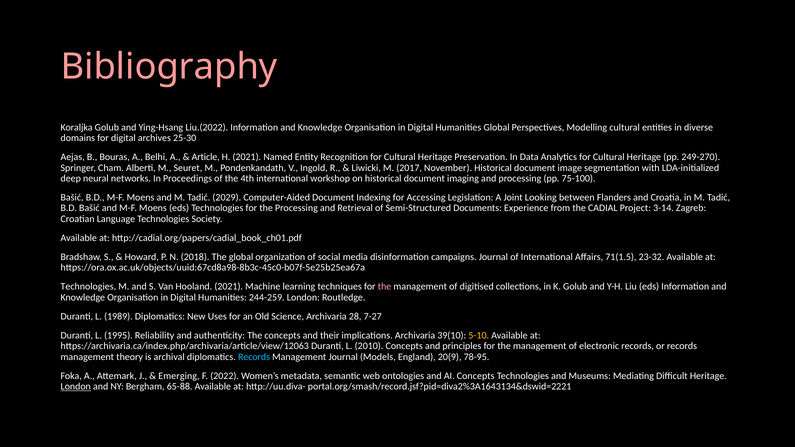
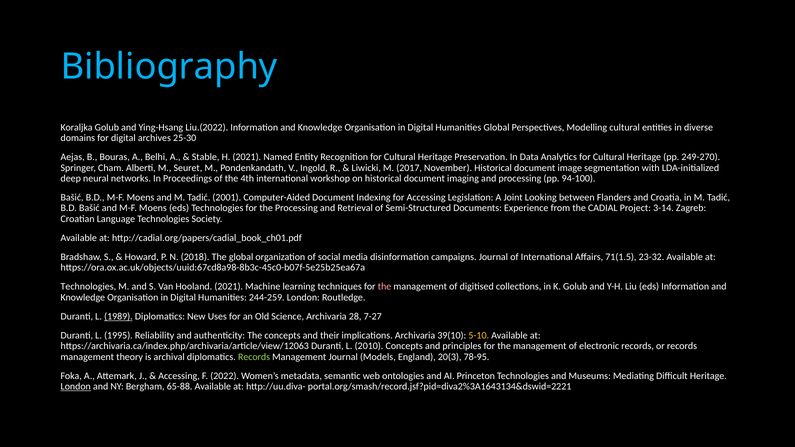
Bibliography colour: pink -> light blue (169, 67)
Article: Article -> Stable (206, 157)
75-100: 75-100 -> 94-100 (579, 179)
2029: 2029 -> 2001 (227, 198)
1989 underline: none -> present (118, 317)
Records colour: light blue -> light green (254, 357)
20(9: 20(9 -> 20(3 (450, 357)
Emerging: Emerging -> Accessing (179, 376)
AI Concepts: Concepts -> Princeton (476, 376)
